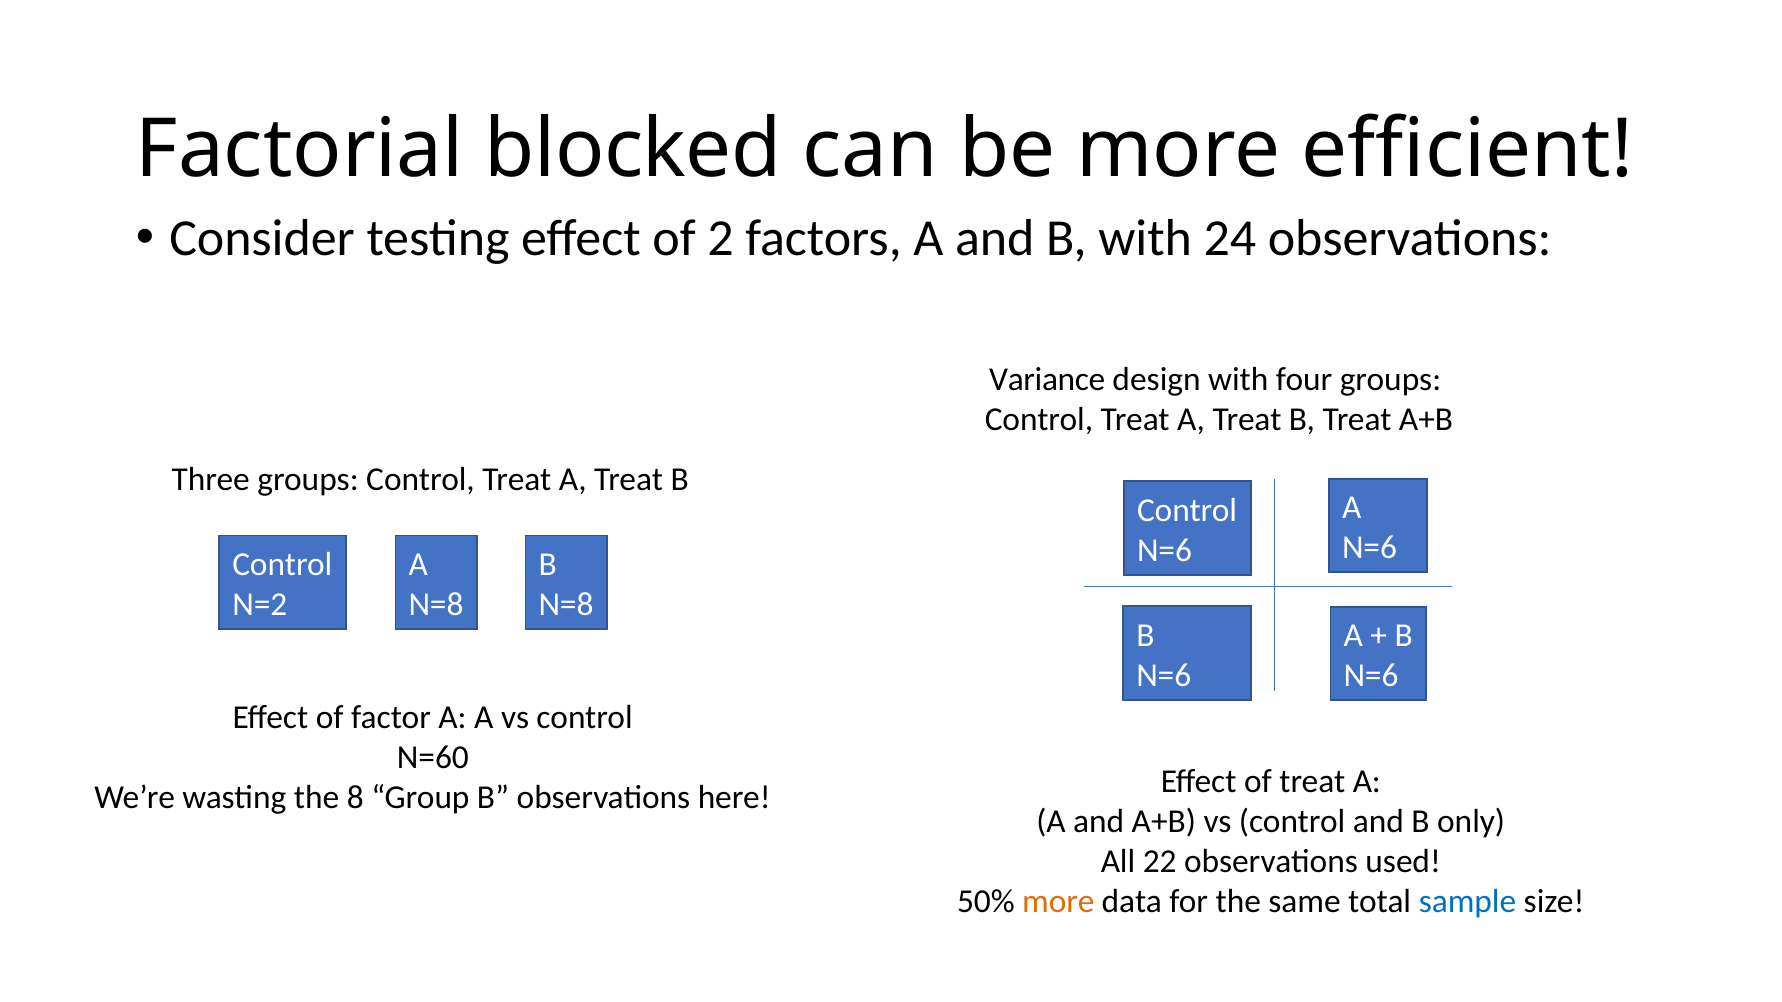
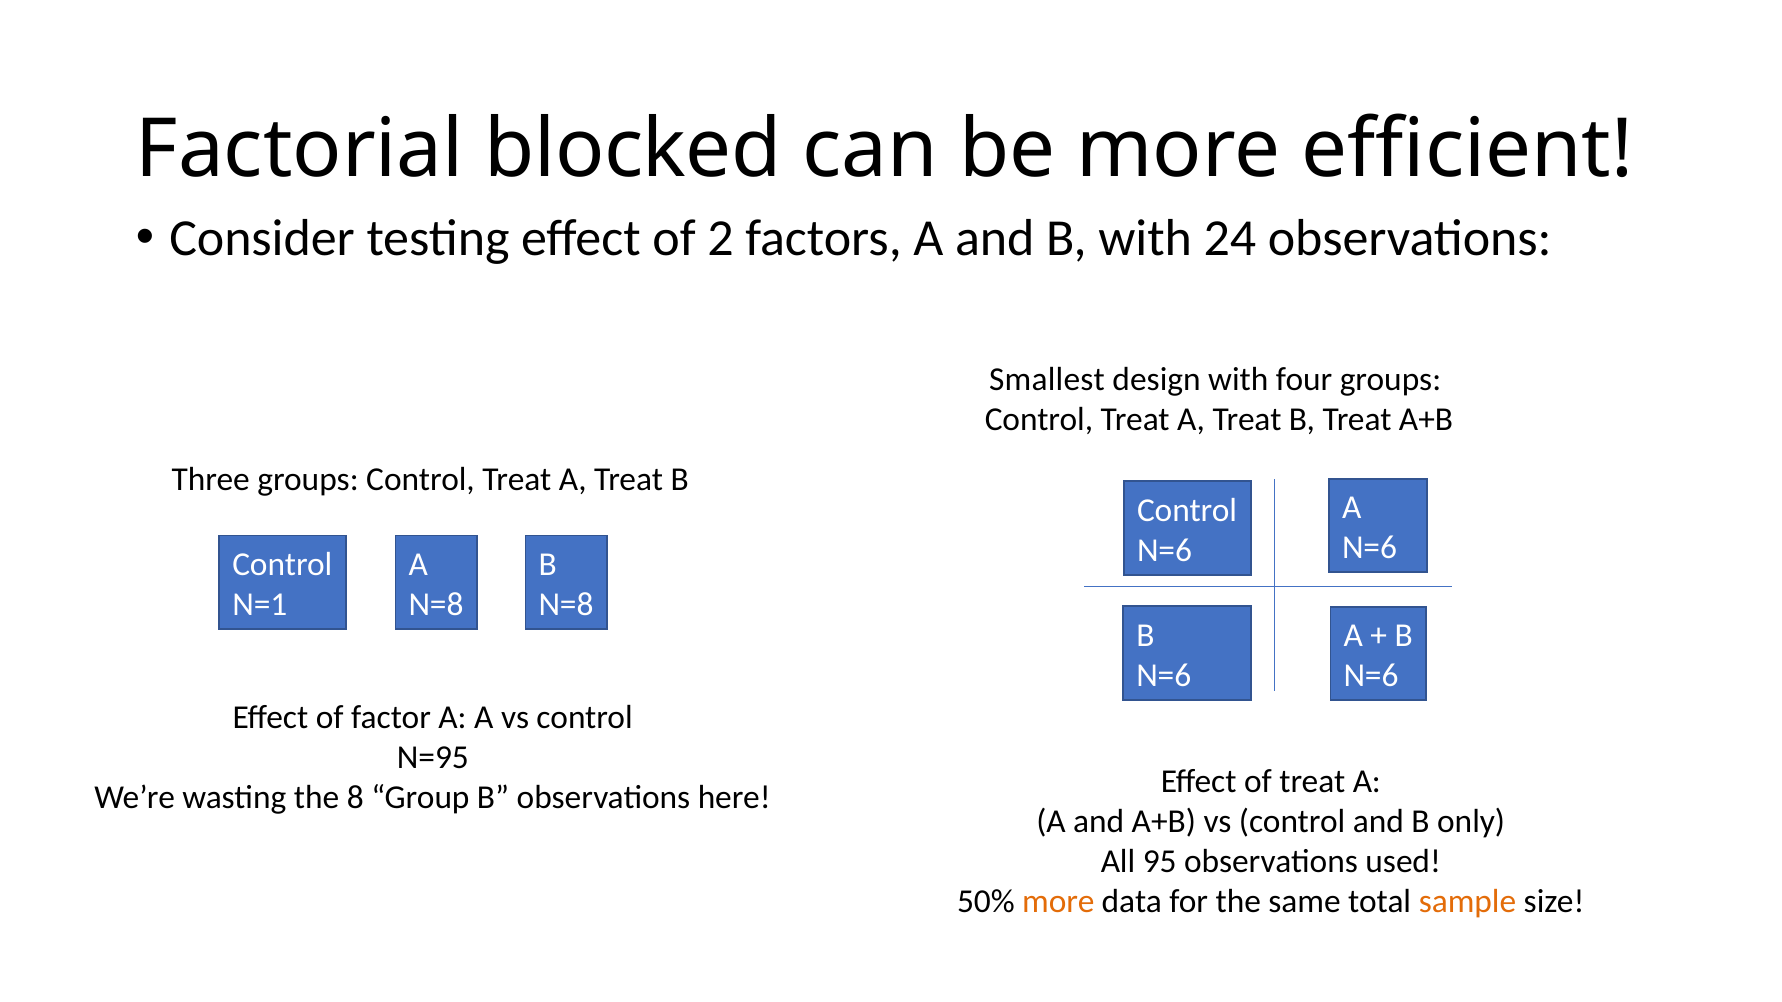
Variance: Variance -> Smallest (1047, 380)
N=2: N=2 -> N=1 (260, 605)
N=60: N=60 -> N=95 (433, 758)
22: 22 -> 95 (1160, 861)
sample colour: blue -> orange (1467, 902)
